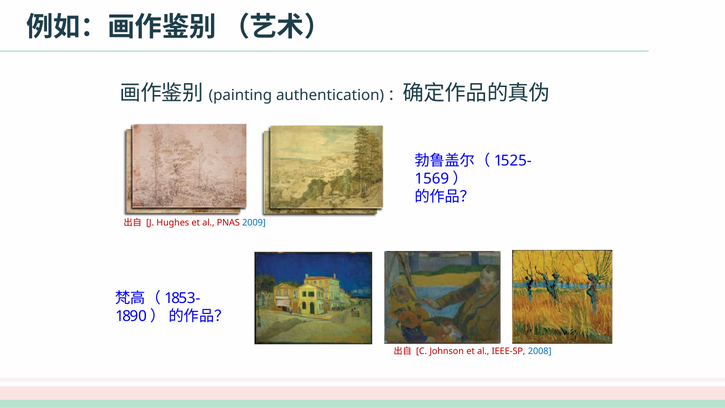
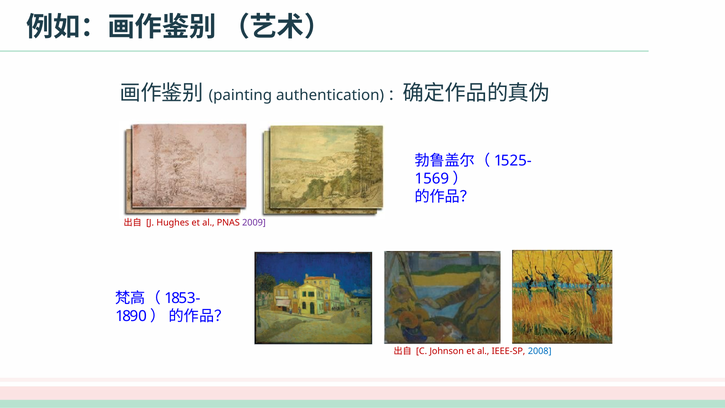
2009 colour: blue -> purple (254, 223)
